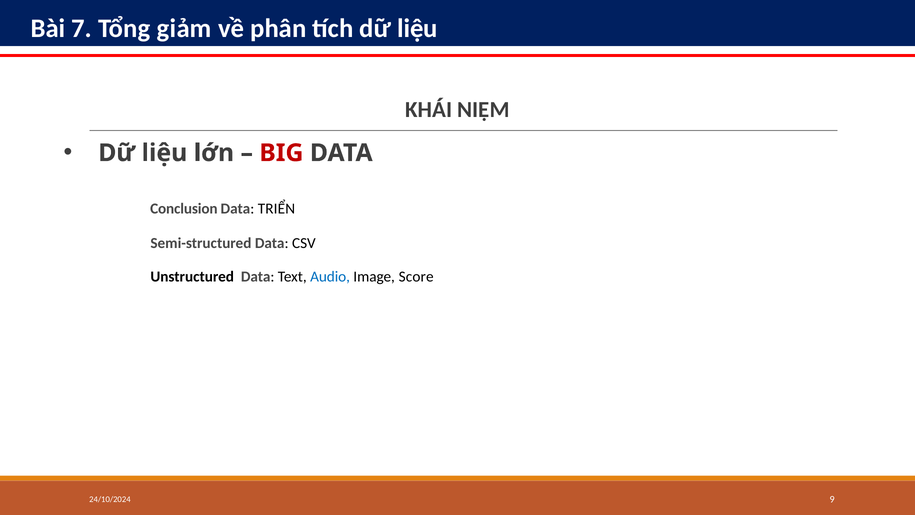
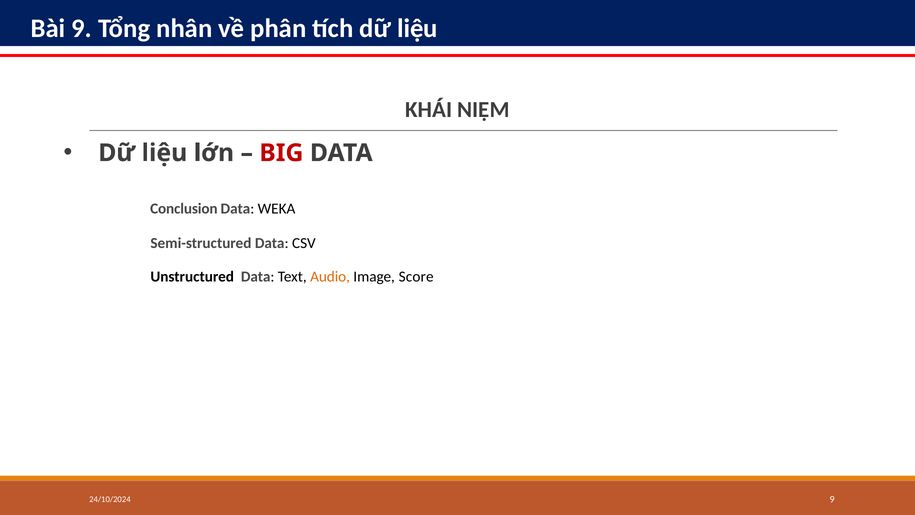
Bài 7: 7 -> 9 (82, 28)
giảm: giảm -> nhân (184, 28)
TRIỂN: TRIỂN -> WEKA (277, 208)
Audio colour: blue -> orange (330, 277)
